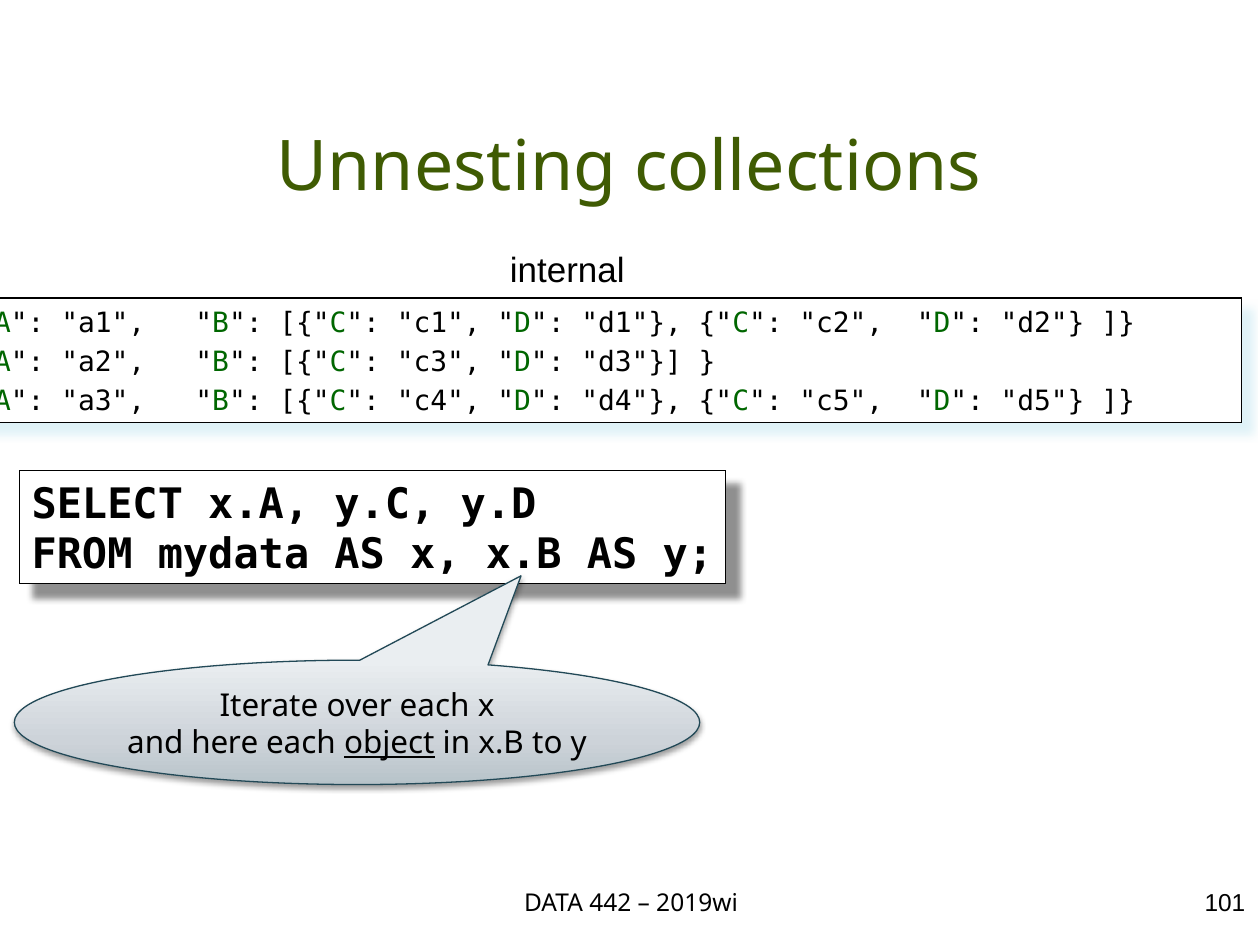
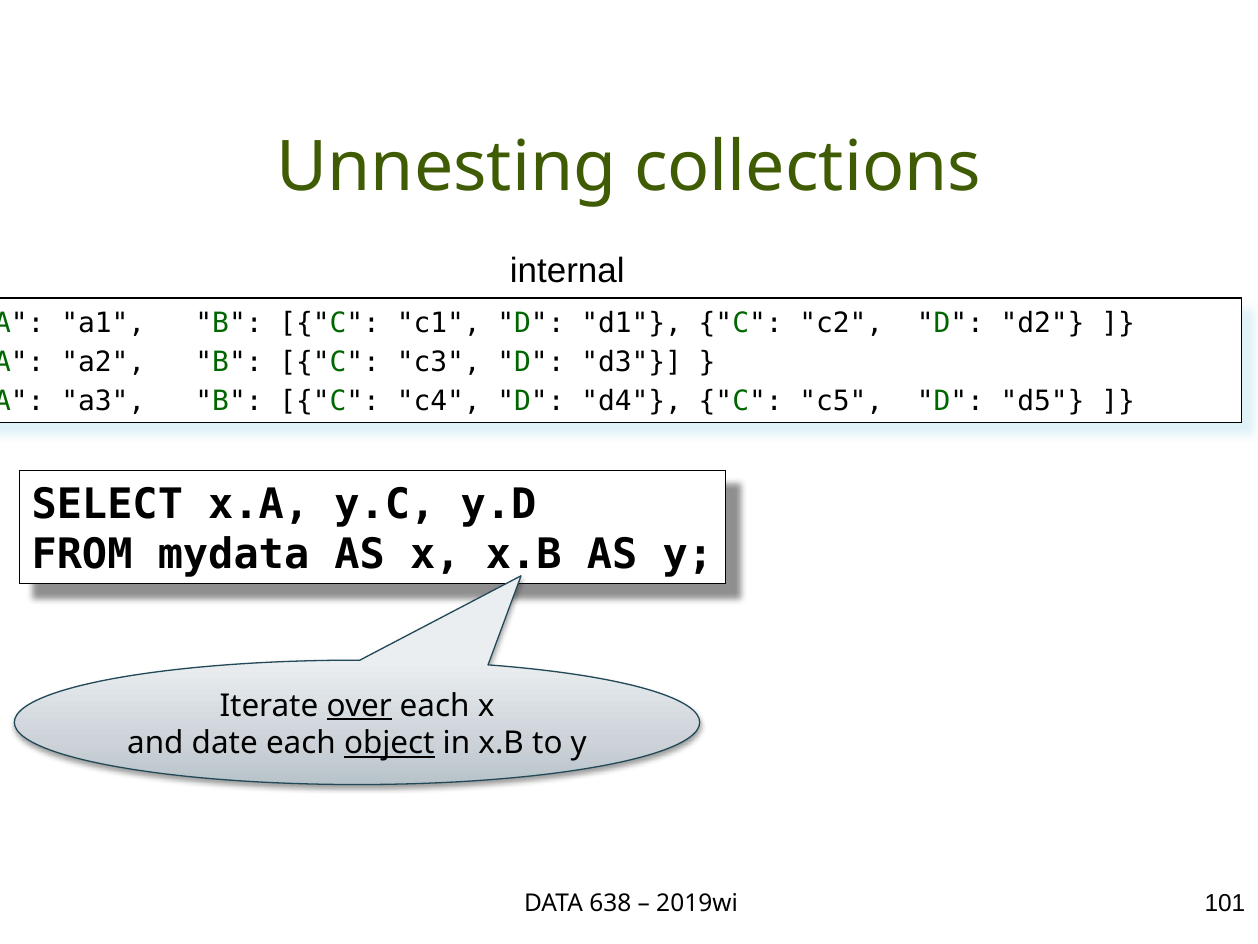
over underline: none -> present (359, 705)
here: here -> date (225, 743)
442: 442 -> 638 (610, 903)
